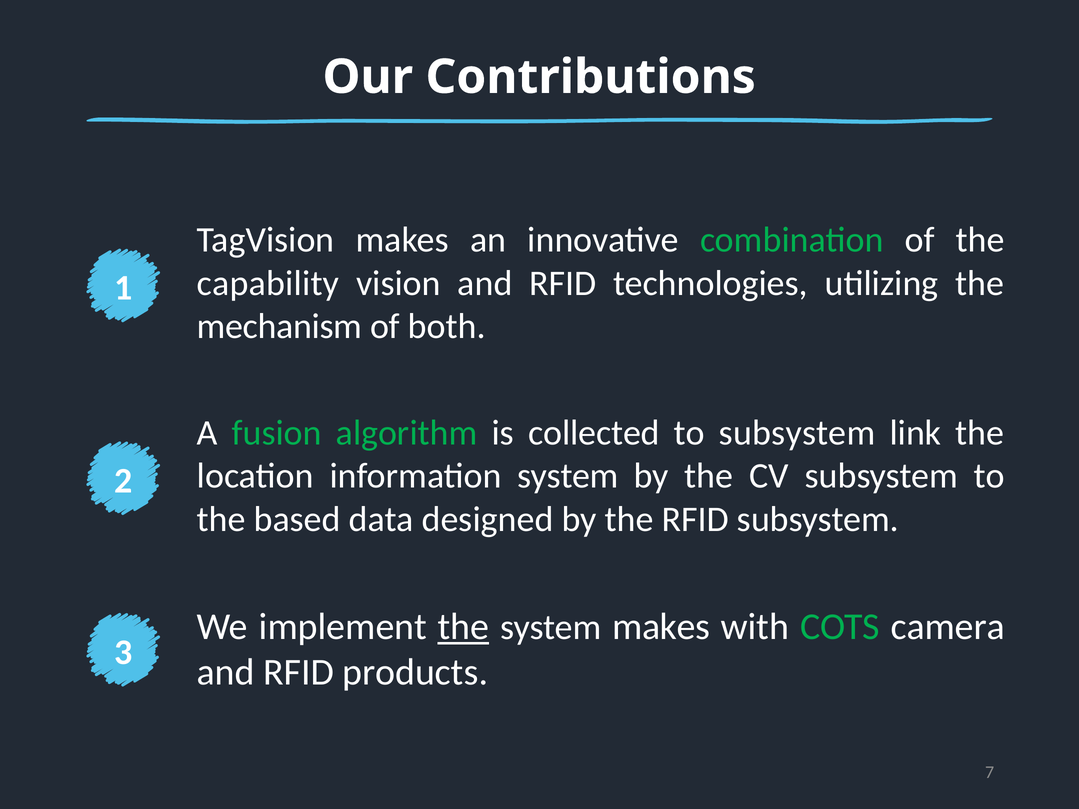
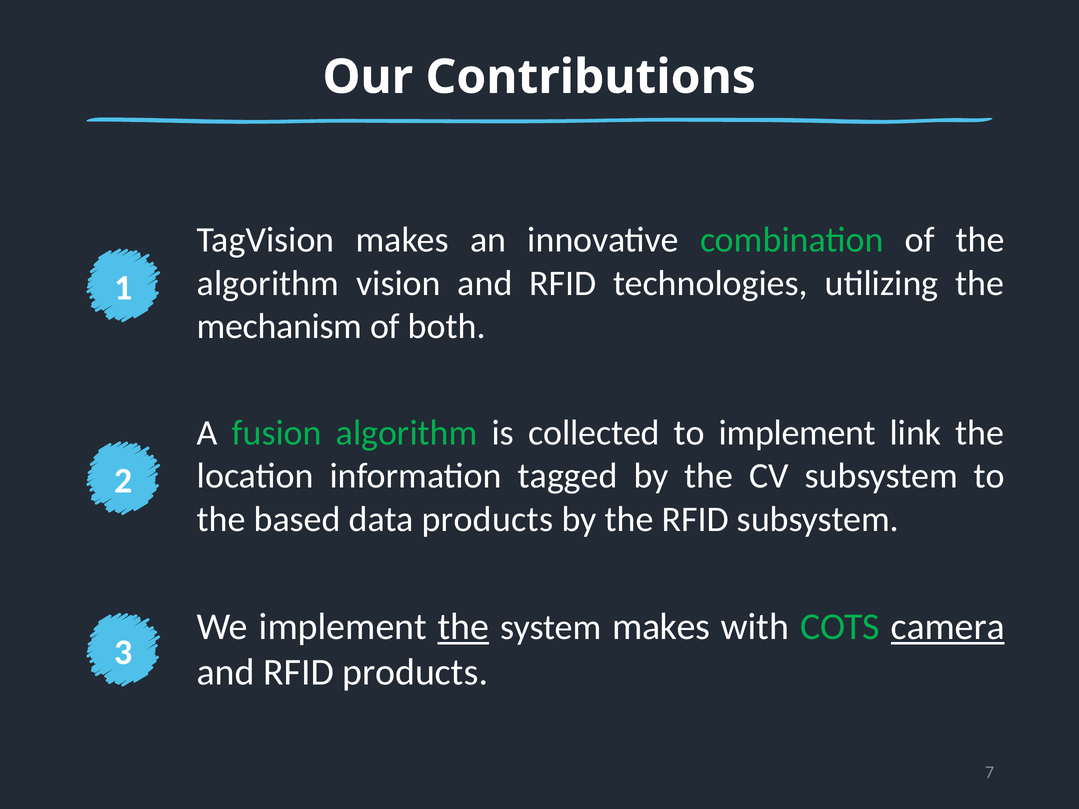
capability: capability -> algorithm (268, 283)
to subsystem: subsystem -> implement (797, 433)
information system: system -> tagged (568, 476)
data designed: designed -> products (487, 519)
camera underline: none -> present (948, 627)
